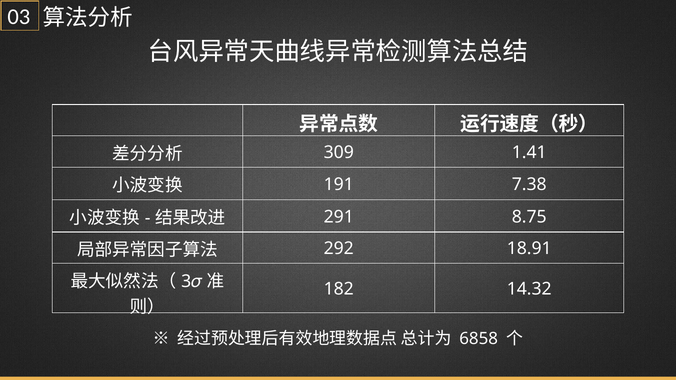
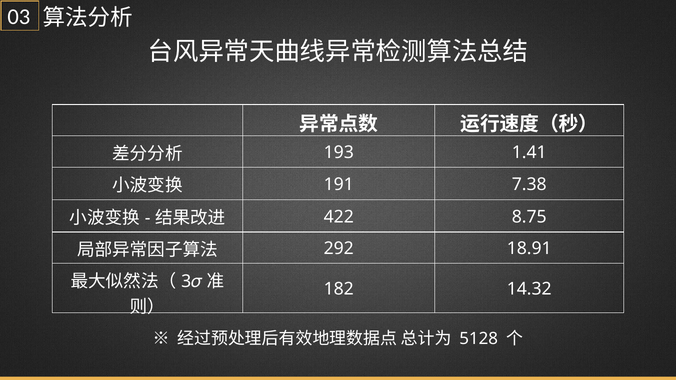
309: 309 -> 193 (339, 153)
291: 291 -> 422 (339, 217)
6858: 6858 -> 5128 (479, 339)
